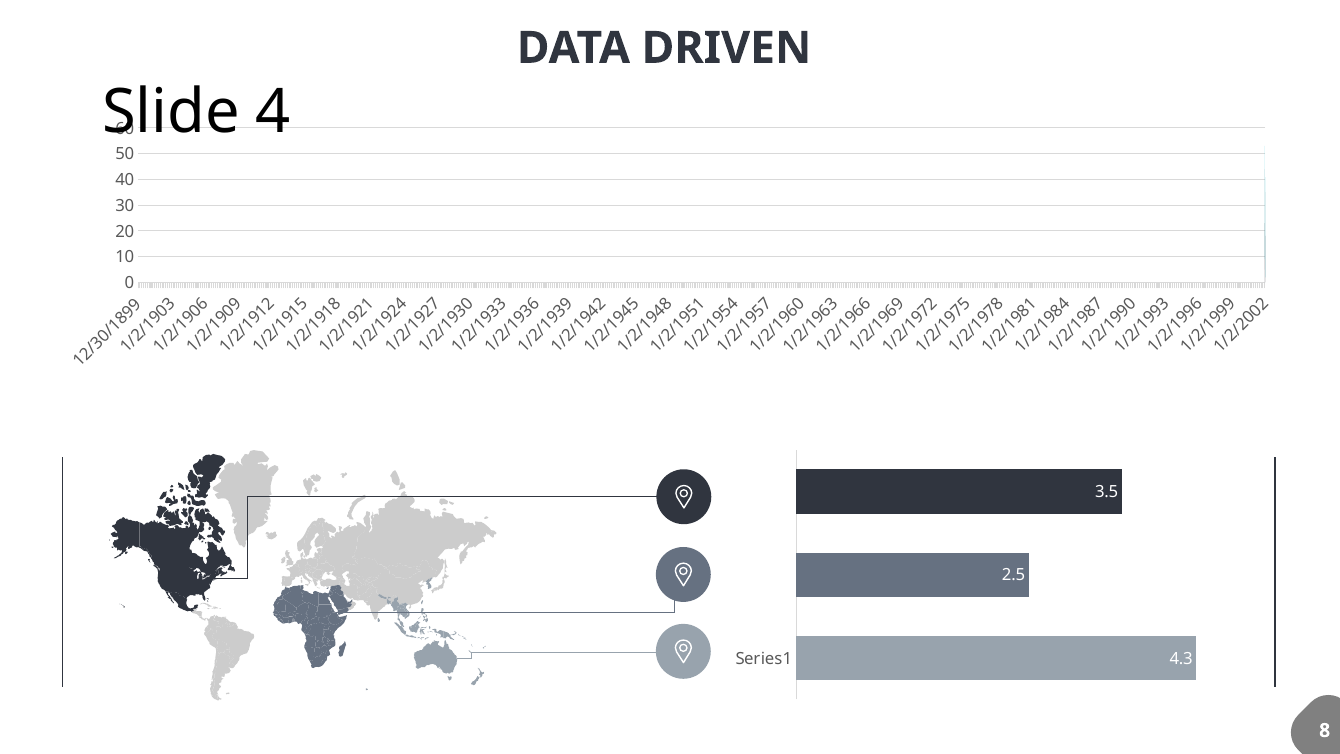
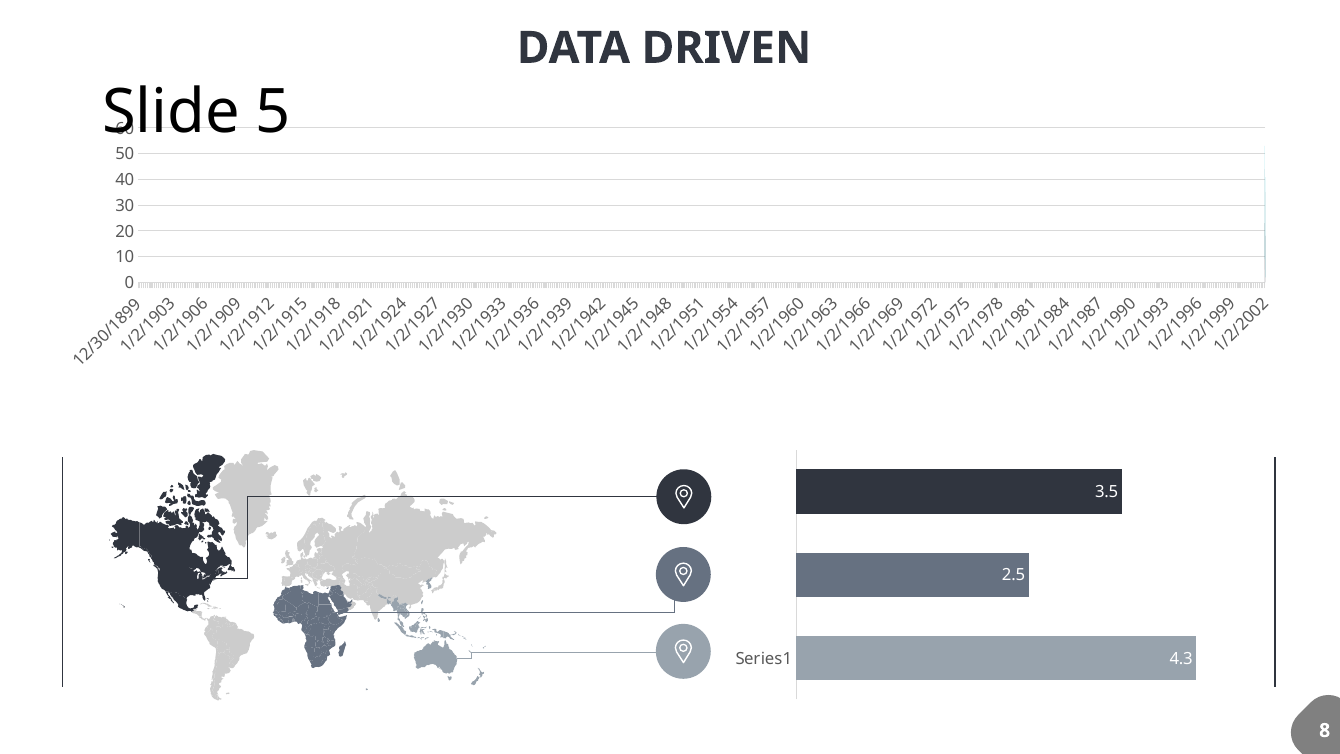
4: 4 -> 5 (273, 113)
